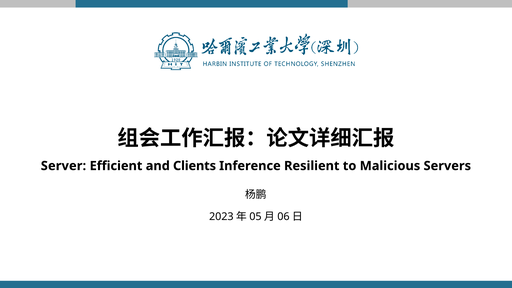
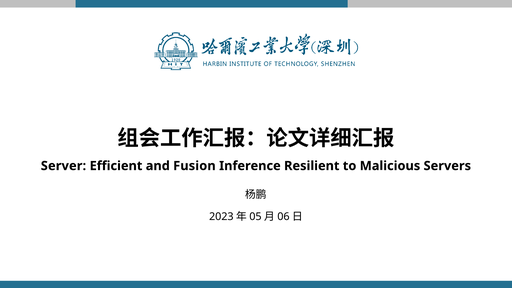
Clients: Clients -> Fusion (194, 166)
